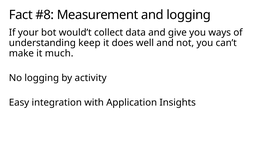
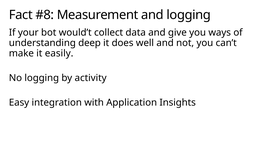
keep: keep -> deep (90, 43)
much: much -> easily (59, 53)
